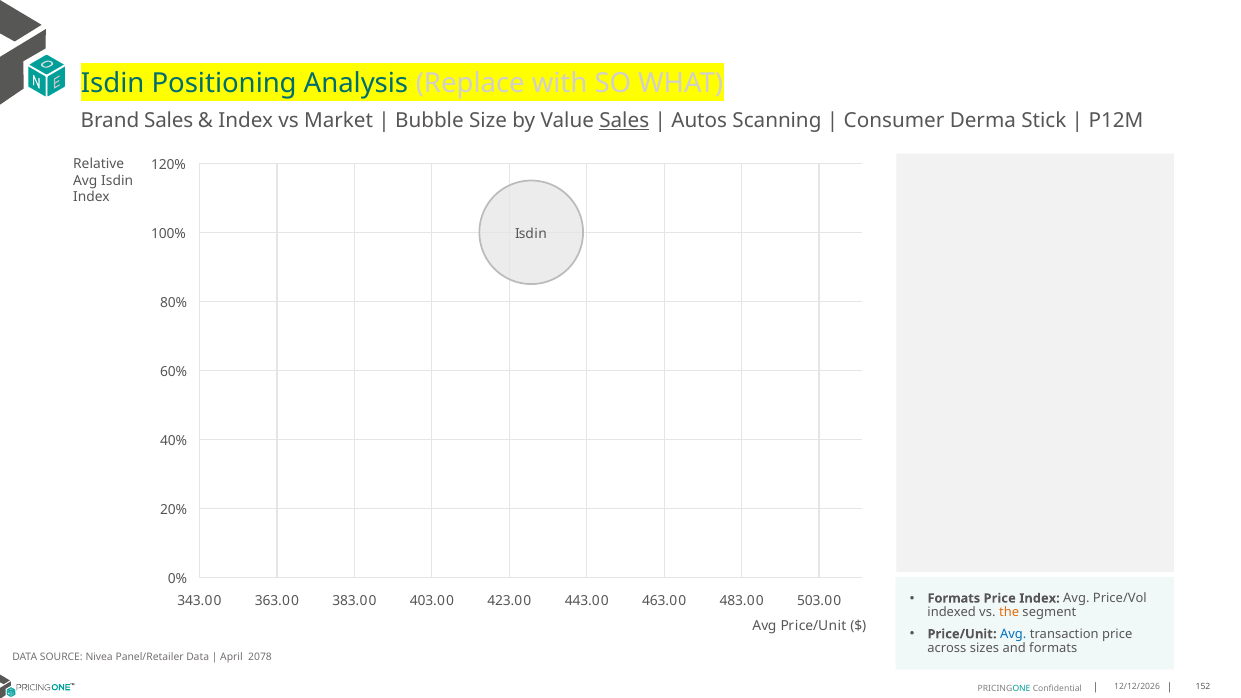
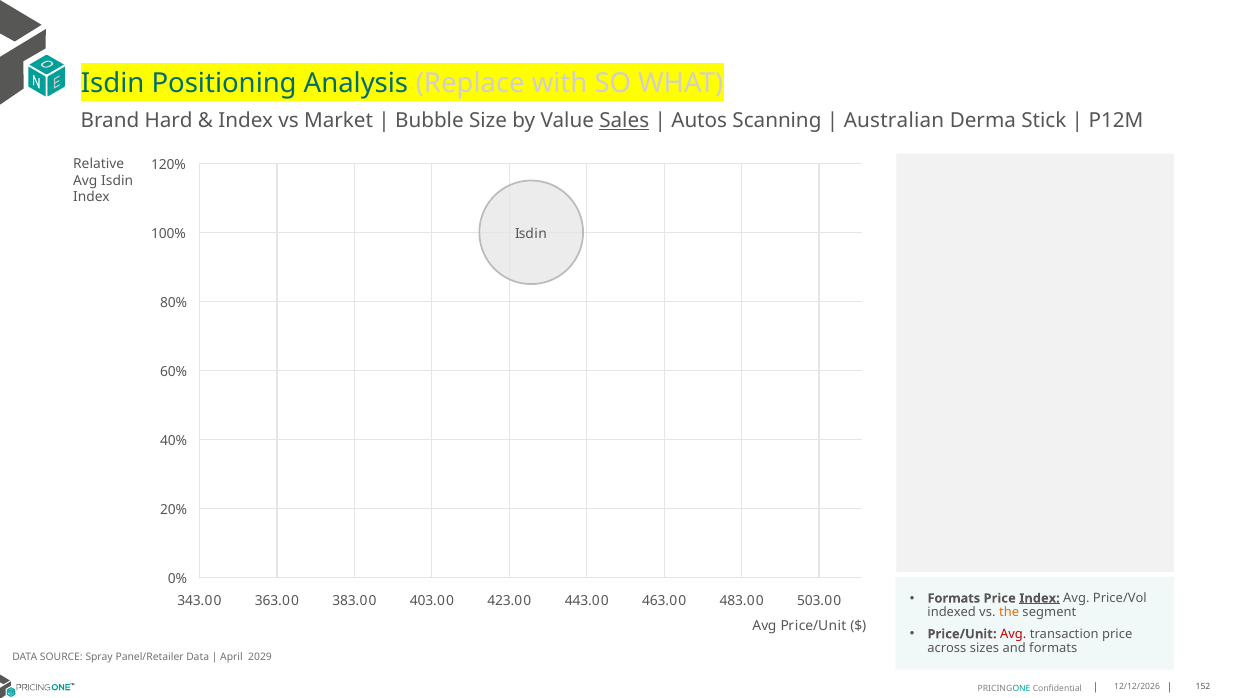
Brand Sales: Sales -> Hard (169, 121)
Consumer: Consumer -> Australian (894, 121)
Index underline: none -> present (1040, 598)
Avg colour: blue -> red (1013, 634)
Nivea: Nivea -> Spray (99, 657)
2078: 2078 -> 2029 (260, 657)
